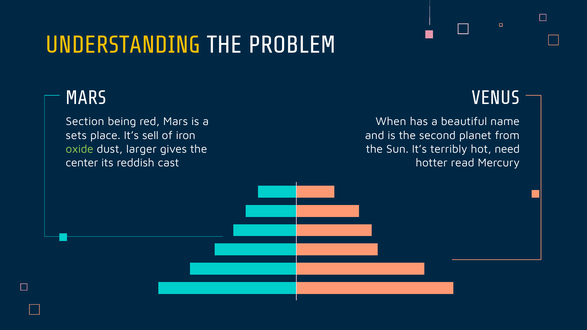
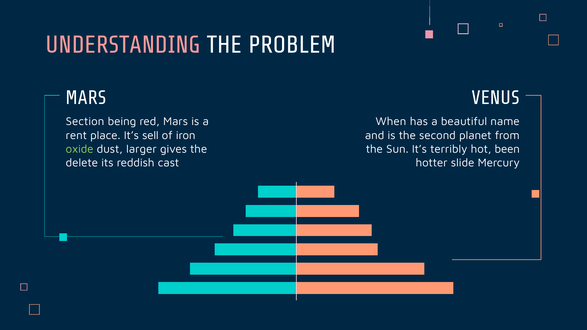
UNDERSTANDING colour: yellow -> pink (123, 45)
sets: sets -> rent (76, 135)
need: need -> been (507, 149)
center: center -> delete (82, 163)
read: read -> slide (463, 163)
